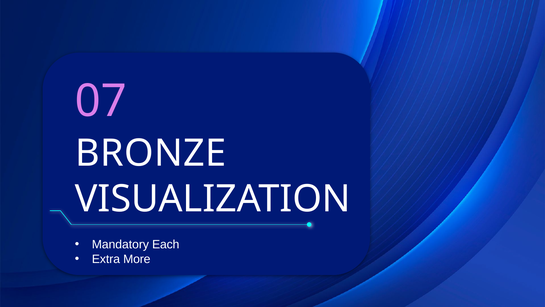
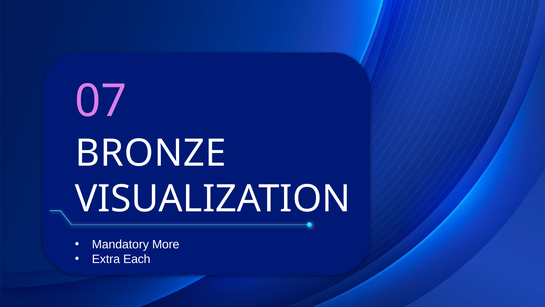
Each: Each -> More (166, 244)
More: More -> Each (137, 259)
